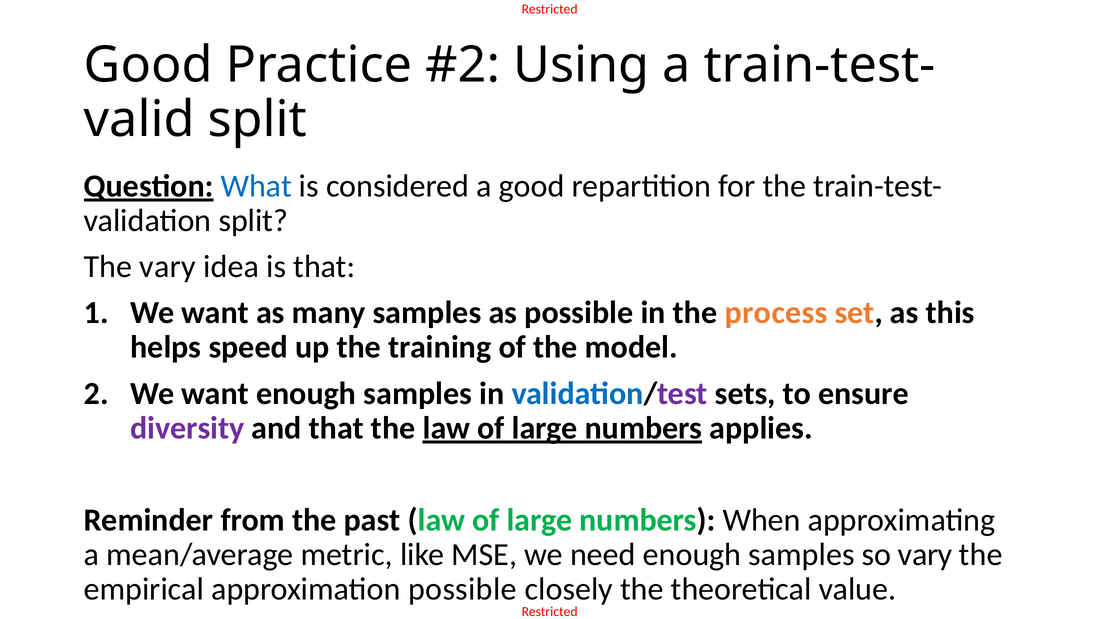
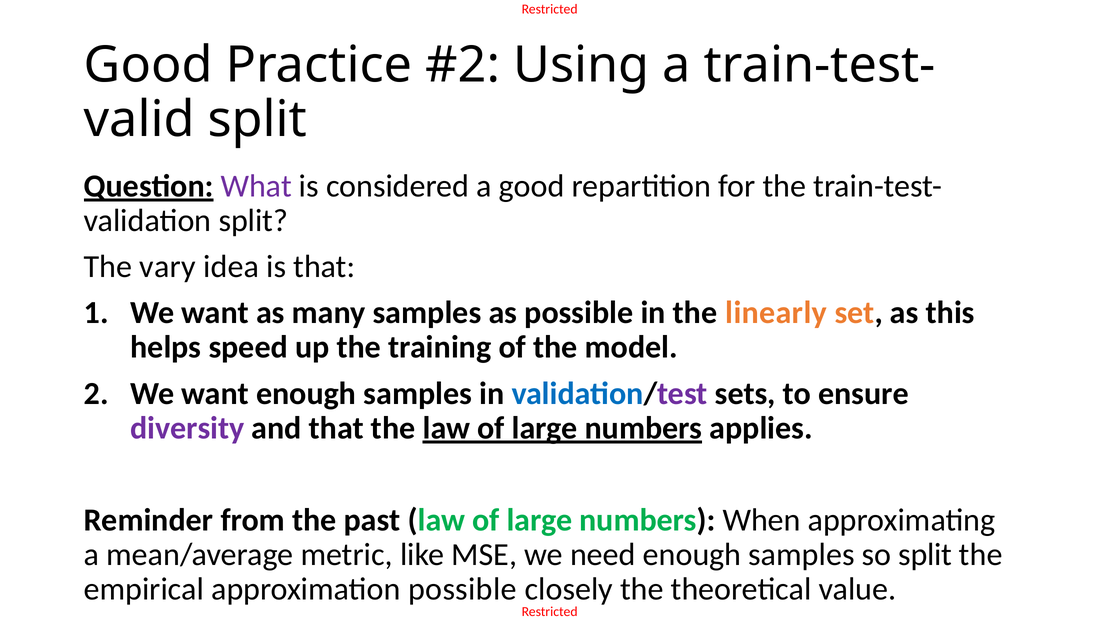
What colour: blue -> purple (256, 186)
process: process -> linearly (776, 313)
so vary: vary -> split (925, 555)
